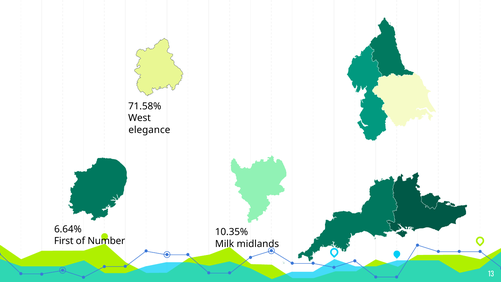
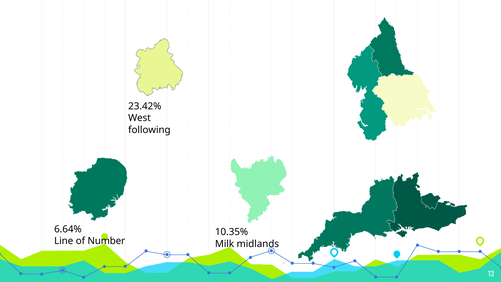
71.58%: 71.58% -> 23.42% (145, 106)
elegance: elegance -> following (149, 130)
First: First -> Line (64, 241)
